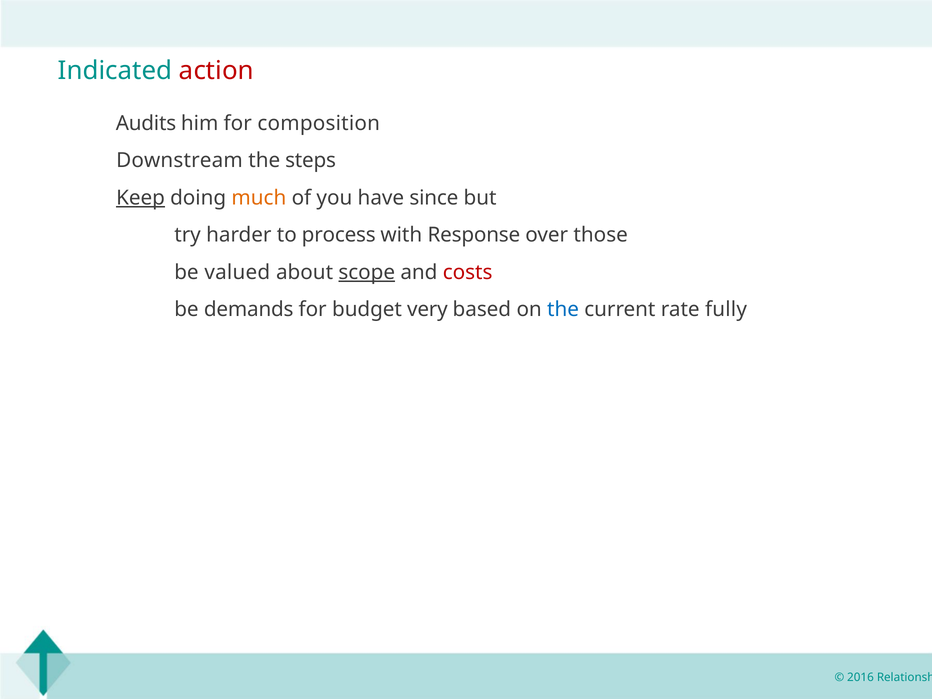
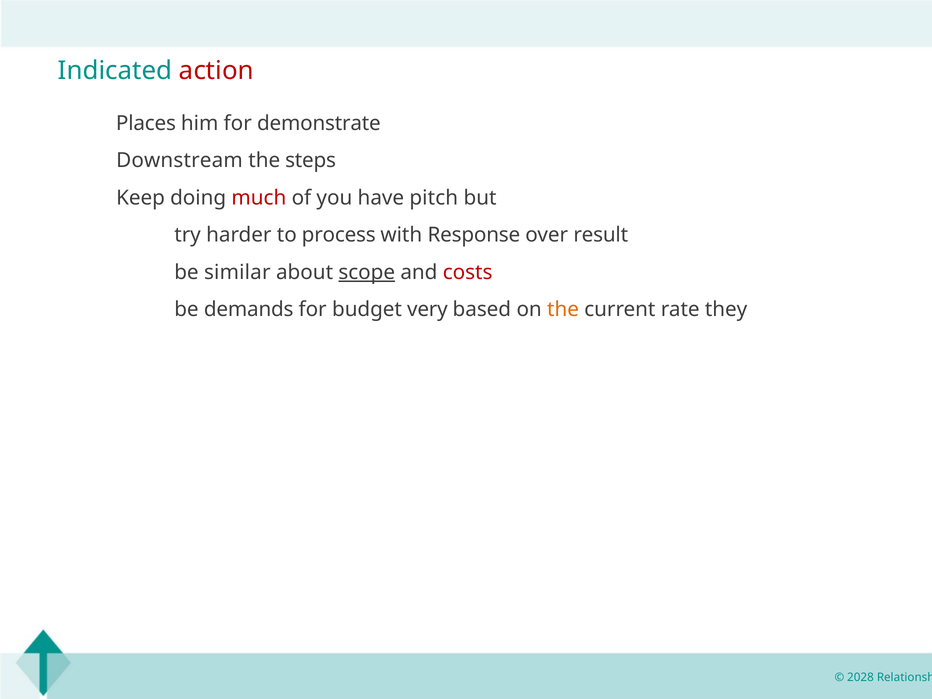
Audits: Audits -> Places (146, 123)
composition: composition -> demonstrate (319, 123)
Keep underline: present -> none (141, 198)
much colour: orange -> red (259, 198)
since: since -> pitch (434, 198)
those: those -> result (601, 235)
valued: valued -> similar (237, 272)
the colour: blue -> orange (563, 310)
fully: fully -> they (726, 310)
2016: 2016 -> 2028 (860, 678)
